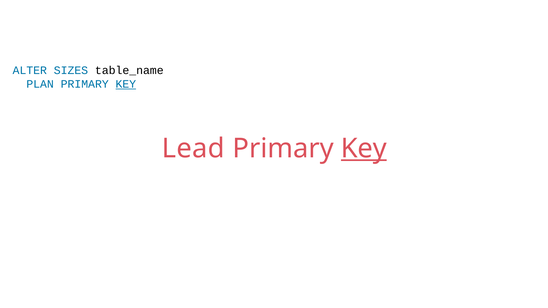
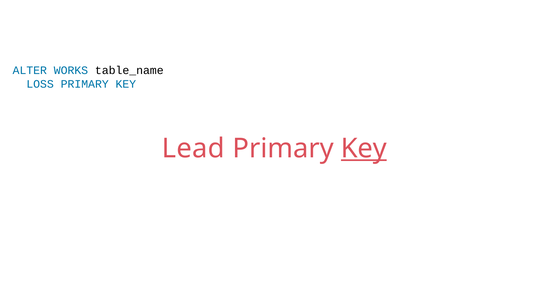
SIZES: SIZES -> WORKS (71, 71)
PLAN: PLAN -> LOSS (40, 84)
KEY underline: present -> none (126, 84)
